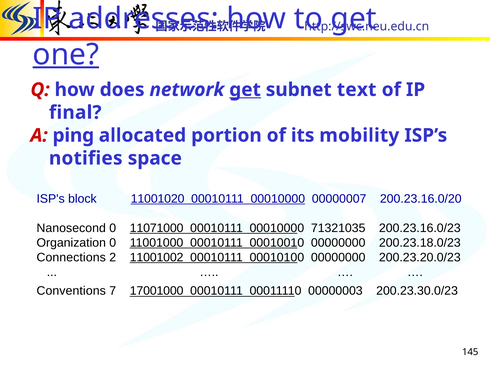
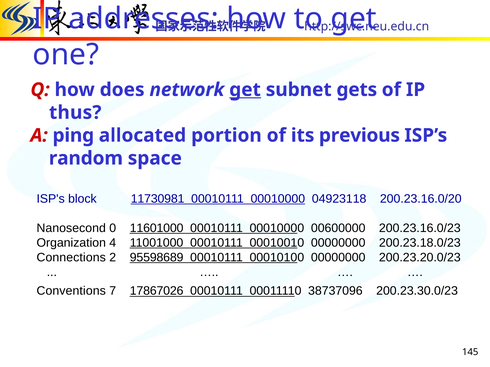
one underline: present -> none (66, 55)
text: text -> gets (357, 90)
final: final -> thus (75, 113)
mobility: mobility -> previous (359, 136)
notifies: notifies -> random (86, 158)
11001020: 11001020 -> 11730981 (158, 199)
00000007: 00000007 -> 04923118 (339, 199)
11071000: 11071000 -> 11601000 (157, 228)
71321035: 71321035 -> 00600000 (338, 228)
Organization 0: 0 -> 4 (113, 243)
11001002: 11001002 -> 95598689 (157, 258)
17001000: 17001000 -> 17867026 (157, 291)
00000003: 00000003 -> 38737096 (335, 291)
